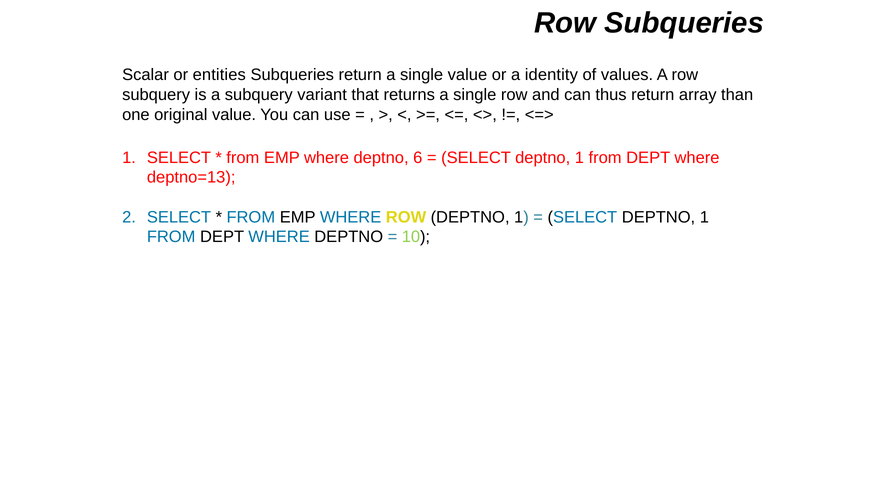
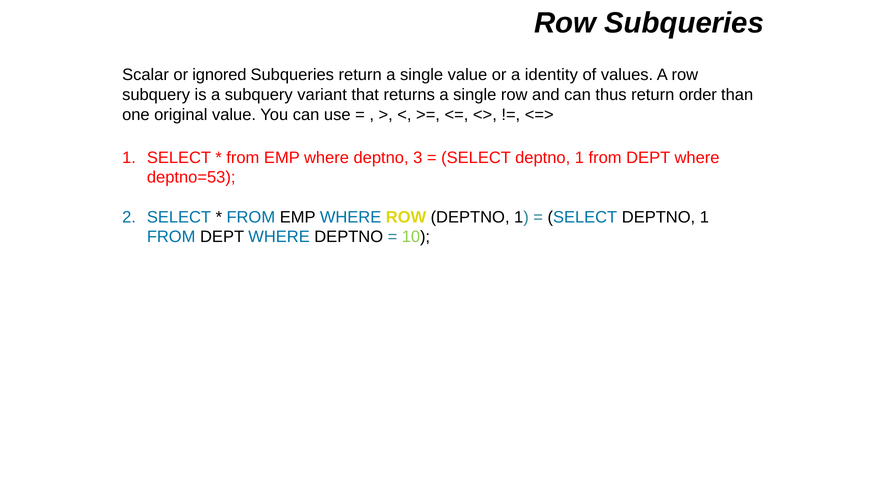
entities: entities -> ignored (219, 75)
array: array -> order (698, 95)
6: 6 -> 3 (418, 157)
deptno=13: deptno=13 -> deptno=53 (191, 177)
